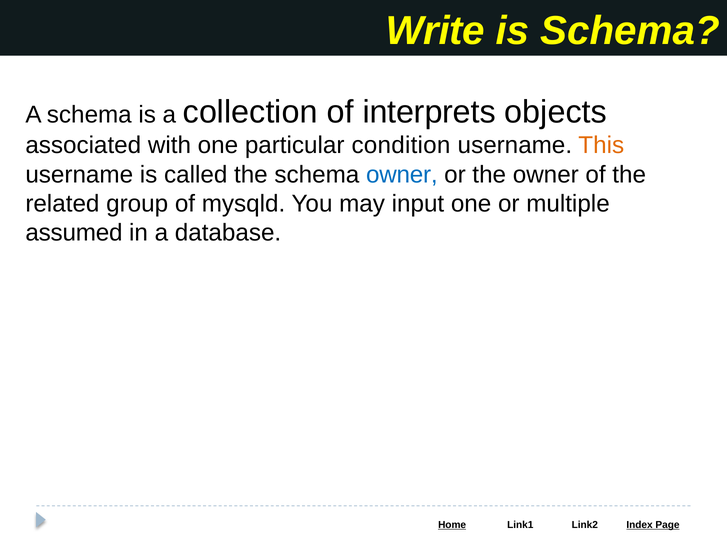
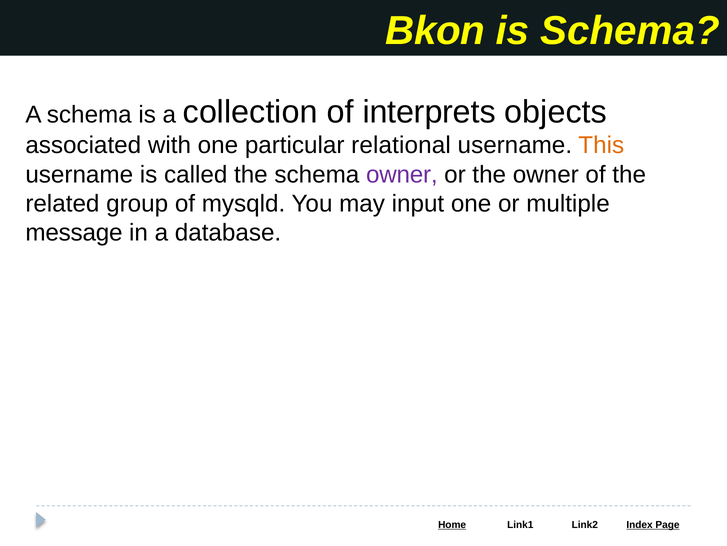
Write: Write -> Bkon (435, 31)
condition: condition -> relational (401, 145)
owner colour: blue -> purple (402, 174)
assumed: assumed -> message (74, 232)
